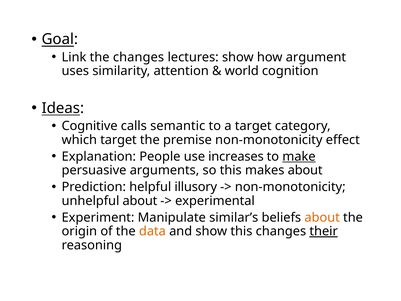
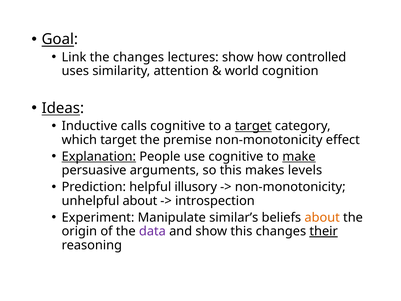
argument: argument -> controlled (316, 57)
Cognitive: Cognitive -> Inductive (90, 126)
calls semantic: semantic -> cognitive (178, 126)
target underline: none -> present (253, 126)
Explanation underline: none -> present (99, 156)
use increases: increases -> cognitive (236, 156)
makes about: about -> levels (305, 170)
experimental: experimental -> introspection (215, 201)
data colour: orange -> purple (152, 231)
